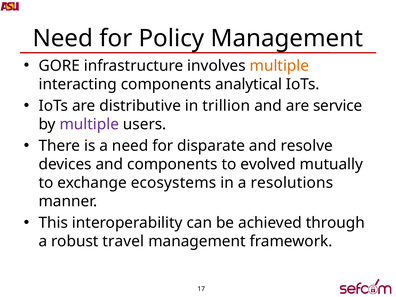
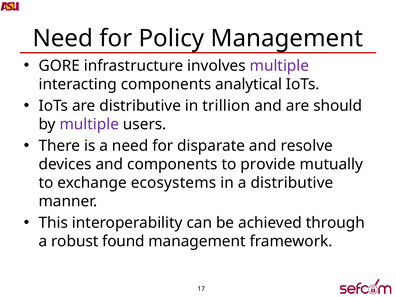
multiple colour: orange -> purple (279, 66)
service: service -> should (338, 106)
evolved: evolved -> provide (268, 164)
a resolutions: resolutions -> distributive (292, 183)
travel: travel -> found (123, 241)
